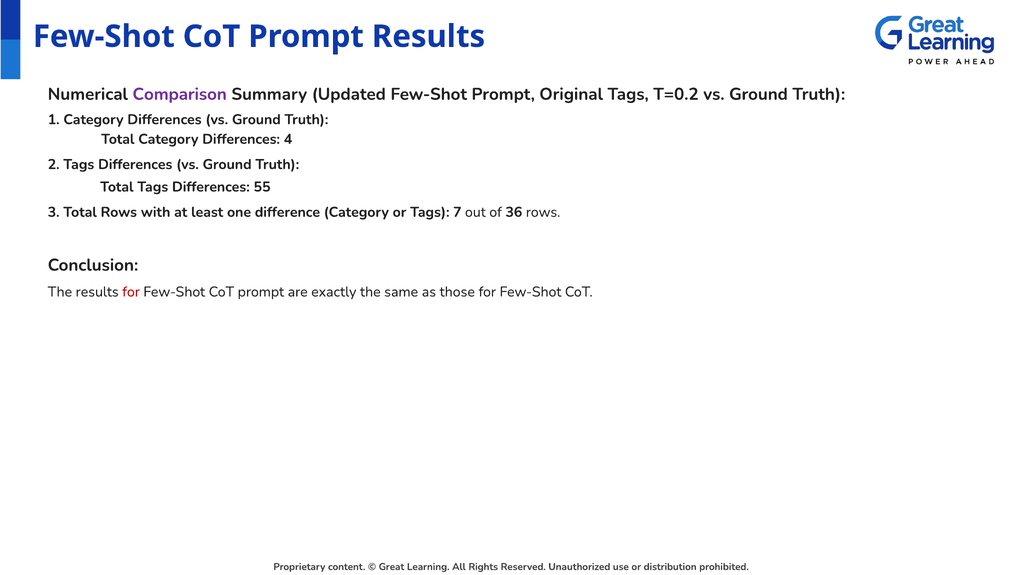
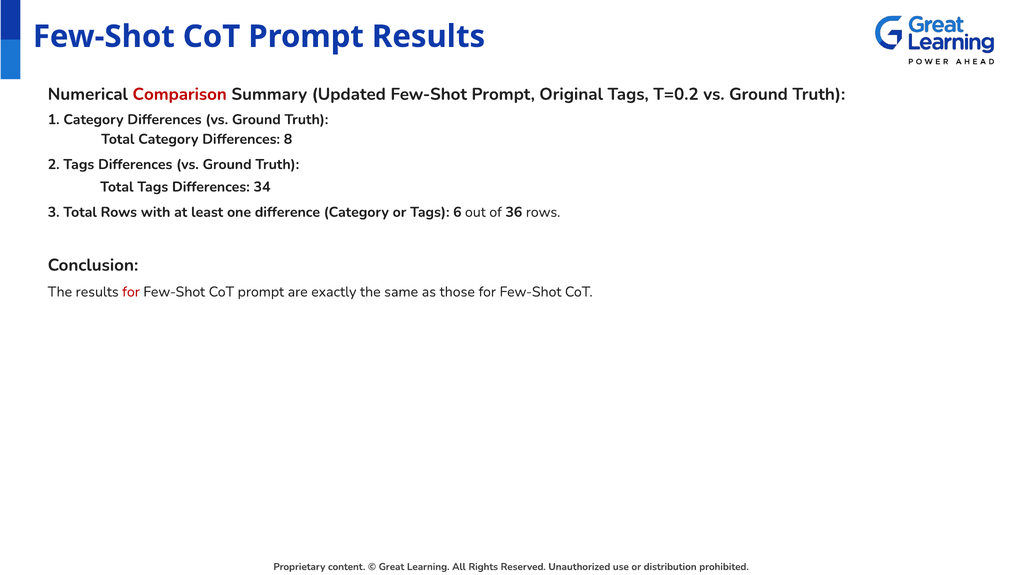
Comparison colour: purple -> red (180, 94)
4: 4 -> 8 (288, 139)
55: 55 -> 34 (262, 187)
7: 7 -> 6 (457, 212)
